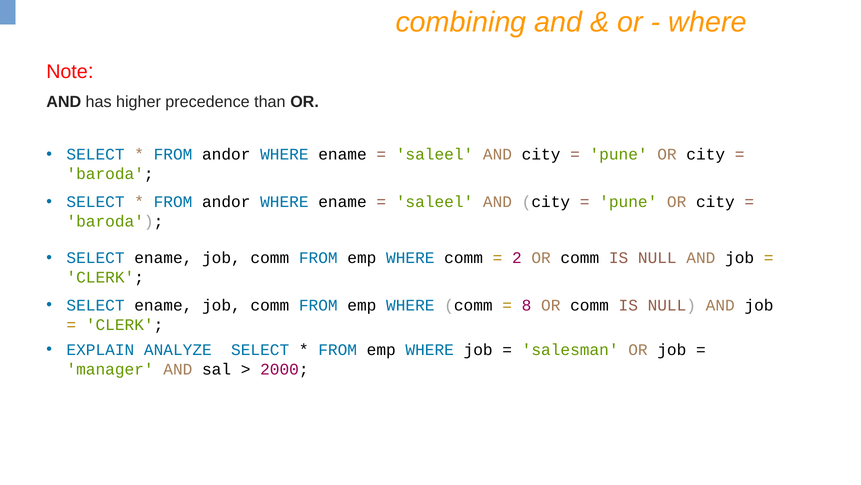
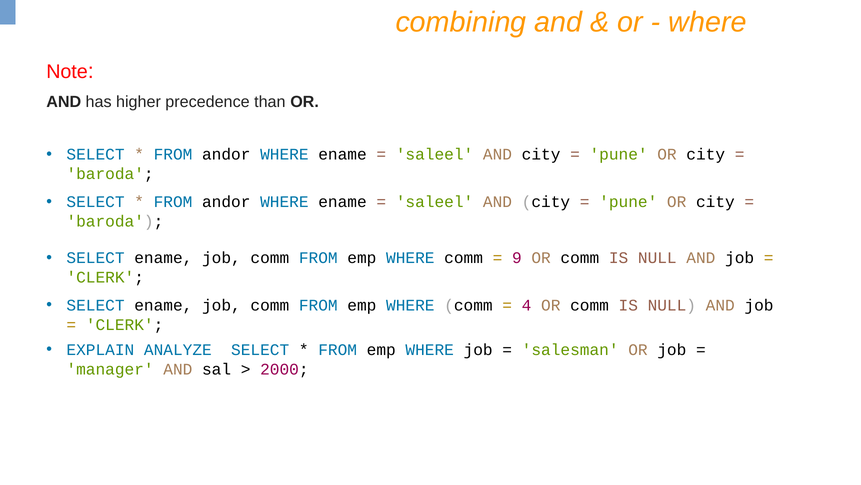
2: 2 -> 9 (517, 258)
8: 8 -> 4 (527, 305)
